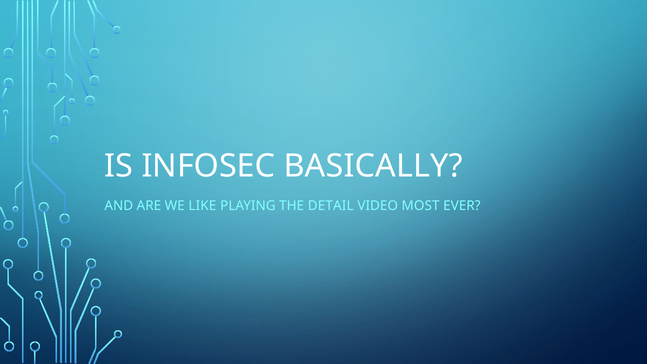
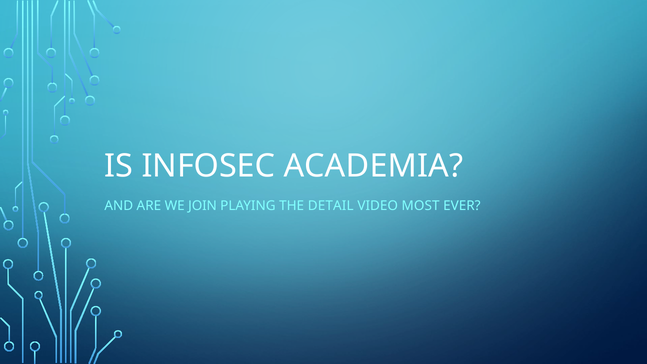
BASICALLY: BASICALLY -> ACADEMIA (373, 166)
LIKE: LIKE -> JOIN (203, 206)
